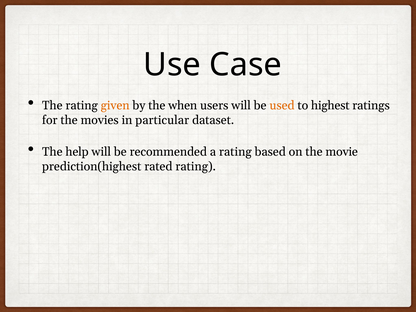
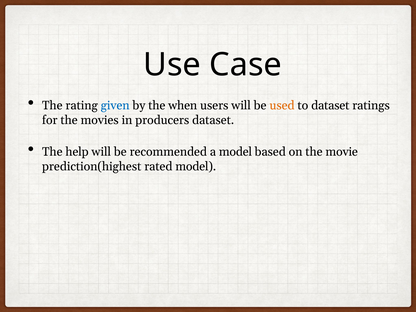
given colour: orange -> blue (115, 106)
to highest: highest -> dataset (330, 106)
particular: particular -> producers (162, 120)
a rating: rating -> model (235, 152)
rated rating: rating -> model (196, 166)
